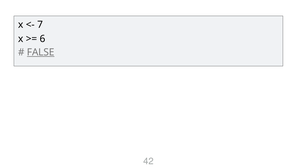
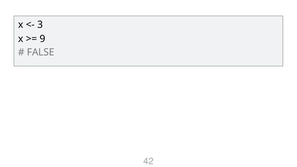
7: 7 -> 3 (40, 25)
6: 6 -> 9 (43, 39)
FALSE underline: present -> none (41, 52)
